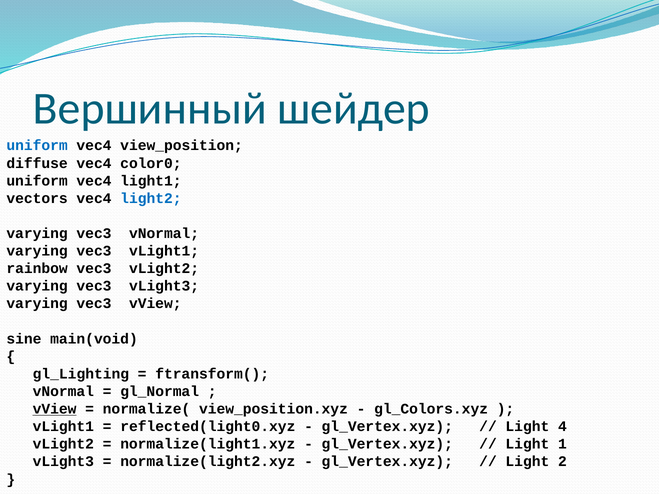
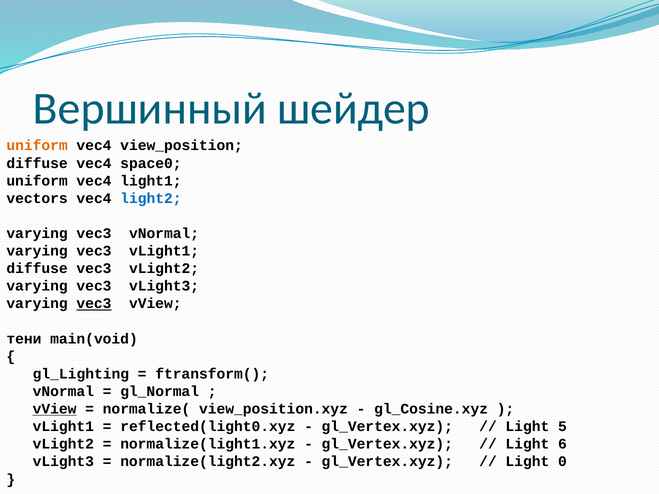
uniform colour: blue -> orange (37, 146)
color0: color0 -> space0 (151, 163)
rainbow: rainbow -> diffuse (37, 269)
vec3 underline: none -> present (94, 304)
sine: sine -> тени (24, 339)
gl_Colors.xyz: gl_Colors.xyz -> gl_Cosine.xyz (431, 409)
4: 4 -> 5 (562, 427)
1: 1 -> 6 (562, 444)
2: 2 -> 0 (562, 462)
